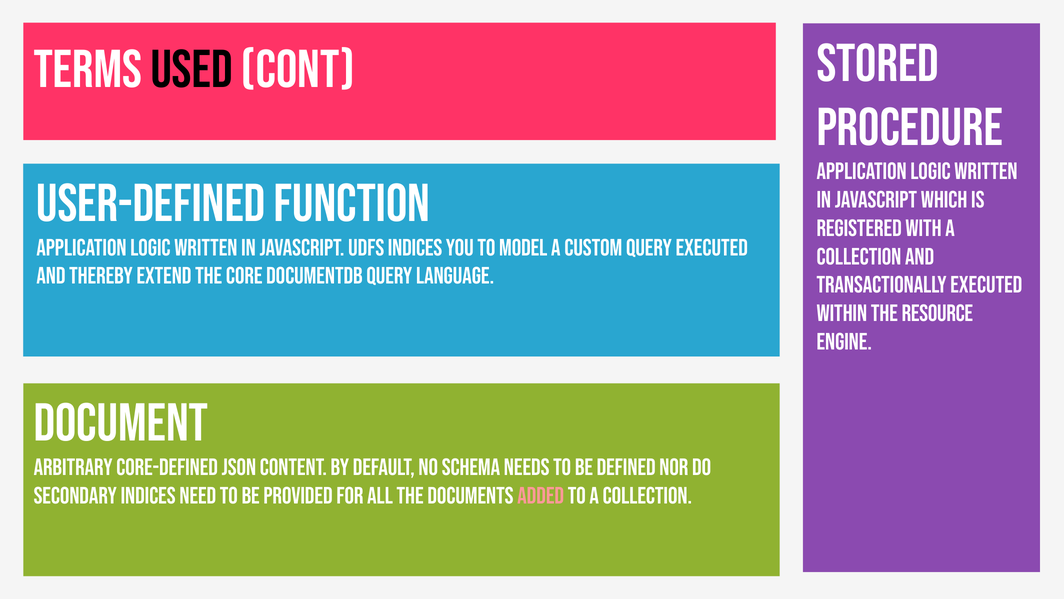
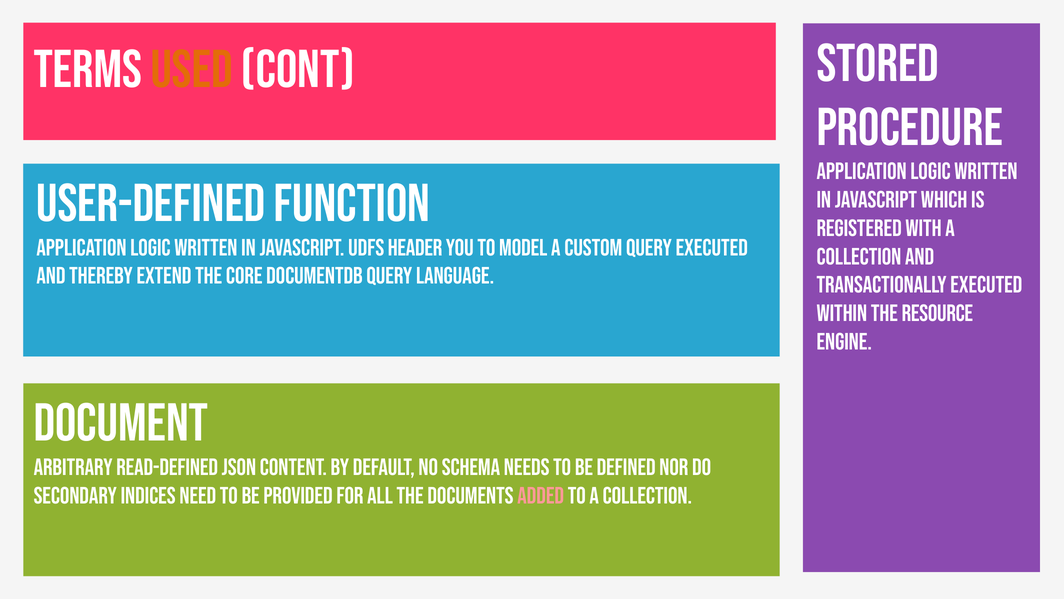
USED colour: black -> orange (192, 70)
UDFs indices: indices -> header (415, 248)
core-defined: core-defined -> read-defined (167, 467)
